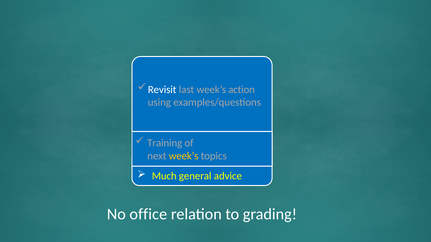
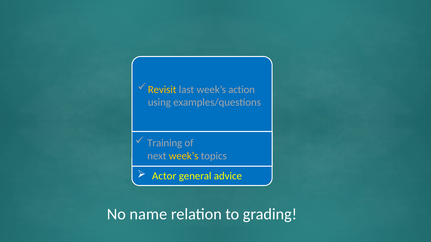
Revisit colour: white -> yellow (162, 90)
Much: Much -> Actor (164, 176)
office: office -> name (148, 214)
